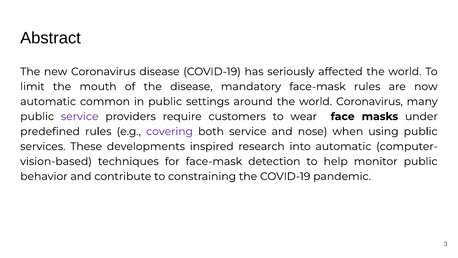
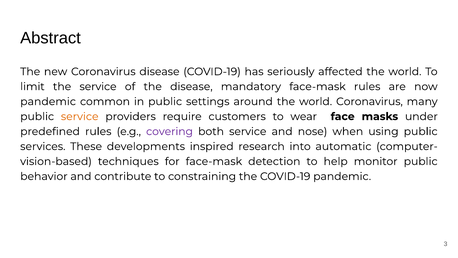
the mouth: mouth -> service (98, 86)
automatic: automatic -> pandemic (48, 101)
service colour: purple -> orange (80, 116)
